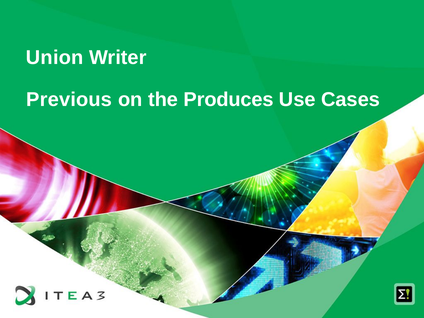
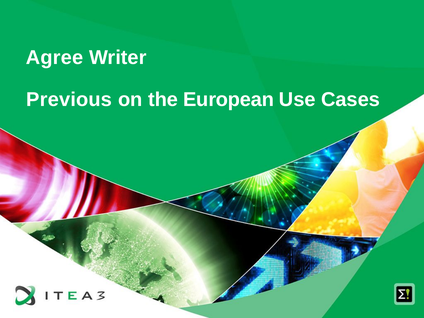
Union: Union -> Agree (55, 57)
Produces: Produces -> European (229, 99)
